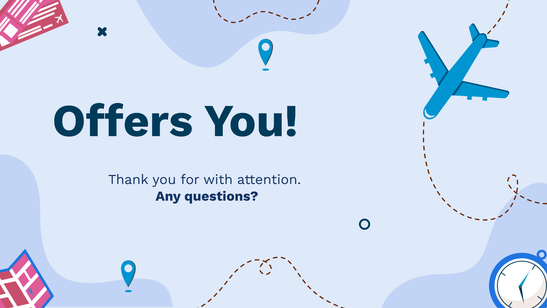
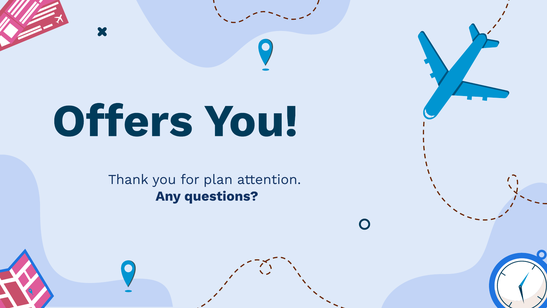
with: with -> plan (218, 180)
